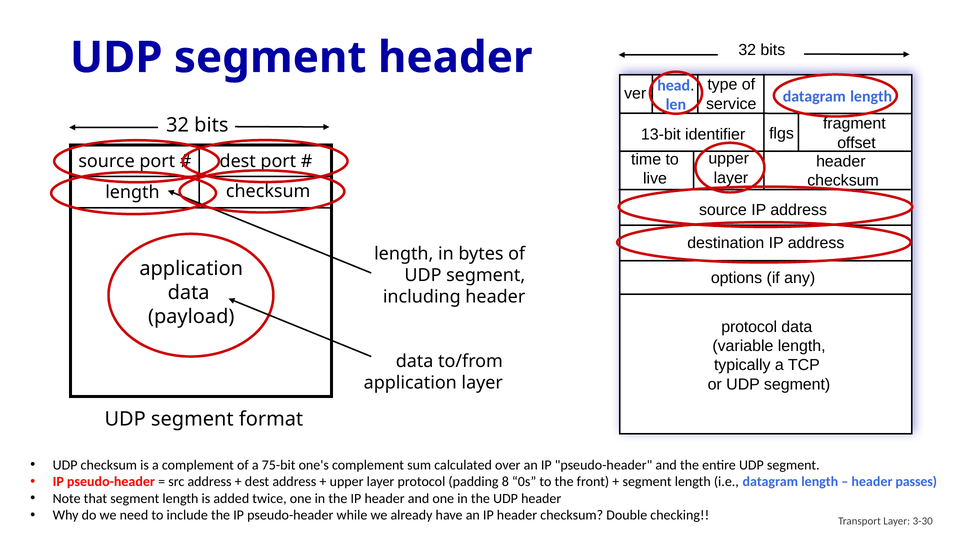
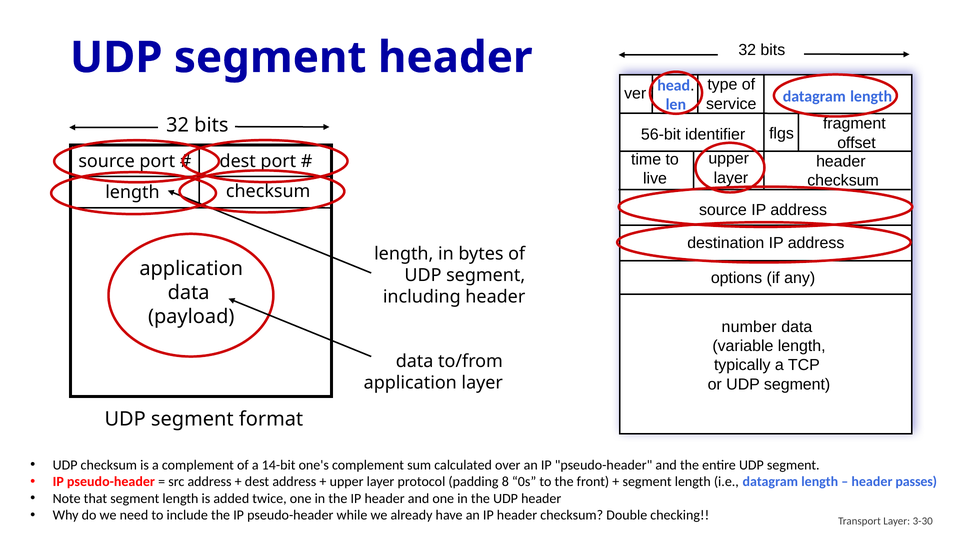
13-bit: 13-bit -> 56-bit (661, 134)
protocol: protocol -> number (749, 327)
75-bit: 75-bit -> 14-bit (279, 465)
